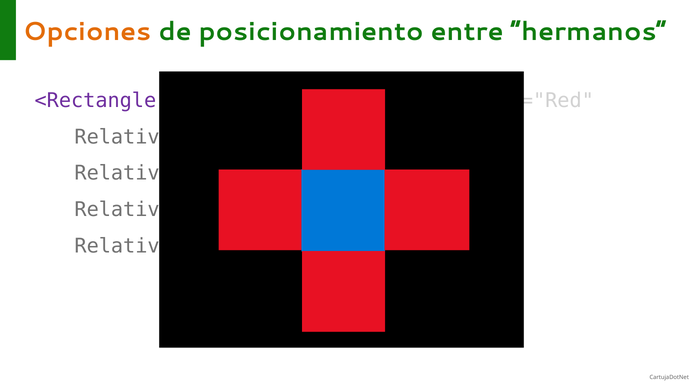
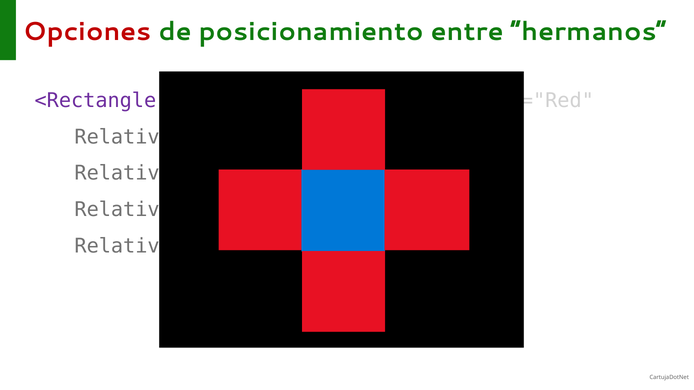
Opciones colour: orange -> red (87, 32)
